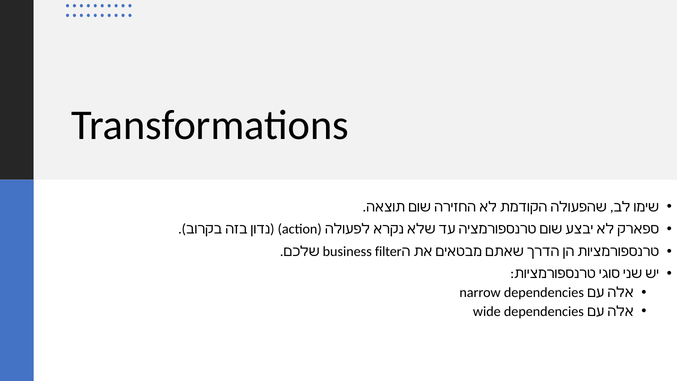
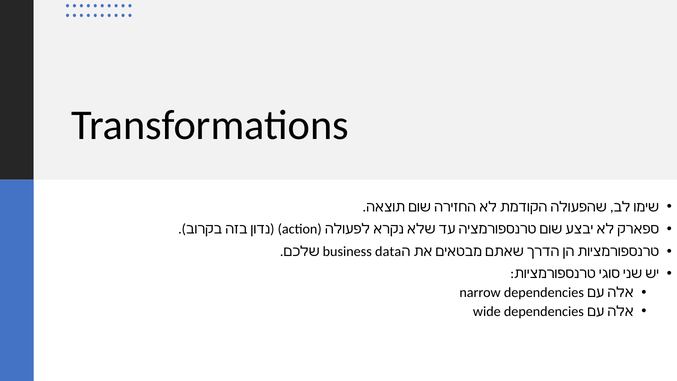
filter: filter -> data (388, 251)
